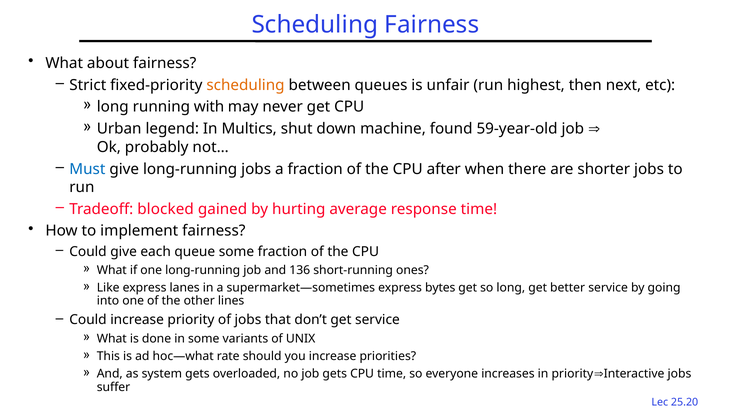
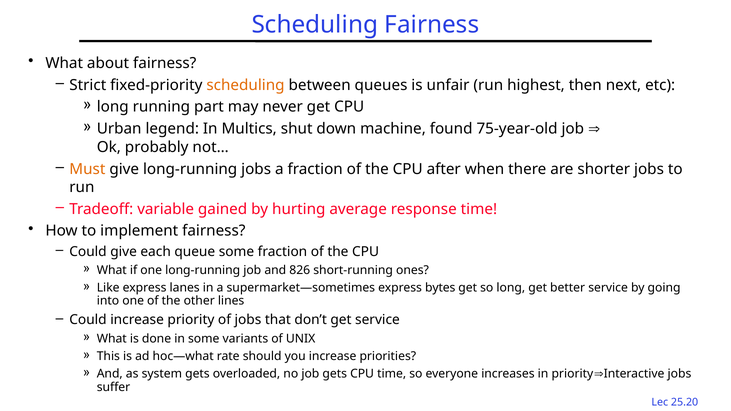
with: with -> part (209, 107)
59-year-old: 59-year-old -> 75-year-old (517, 129)
Must colour: blue -> orange (87, 169)
blocked: blocked -> variable (166, 209)
136: 136 -> 826 (300, 270)
